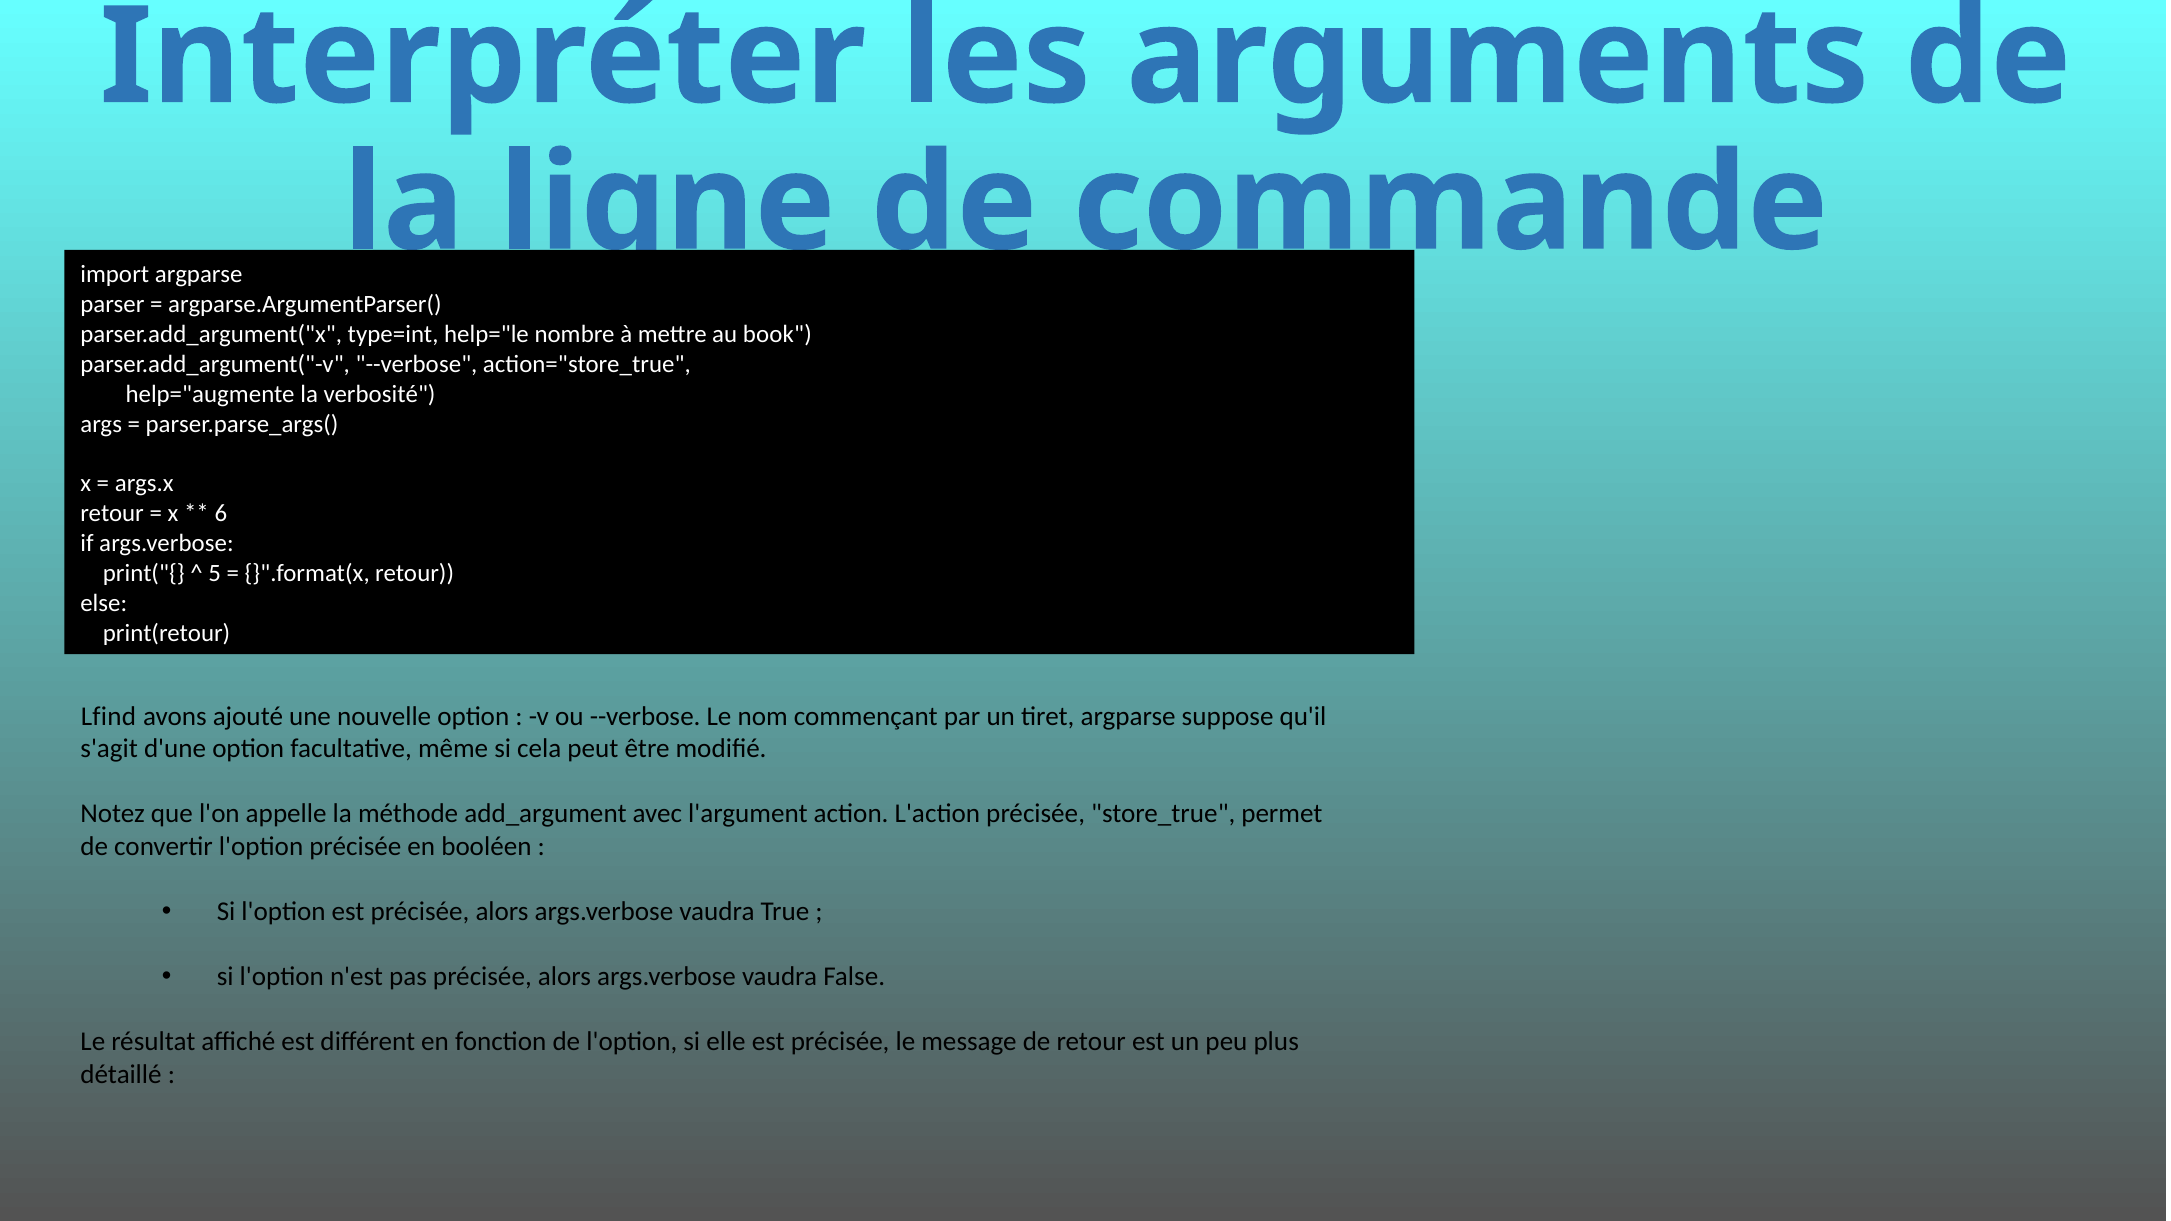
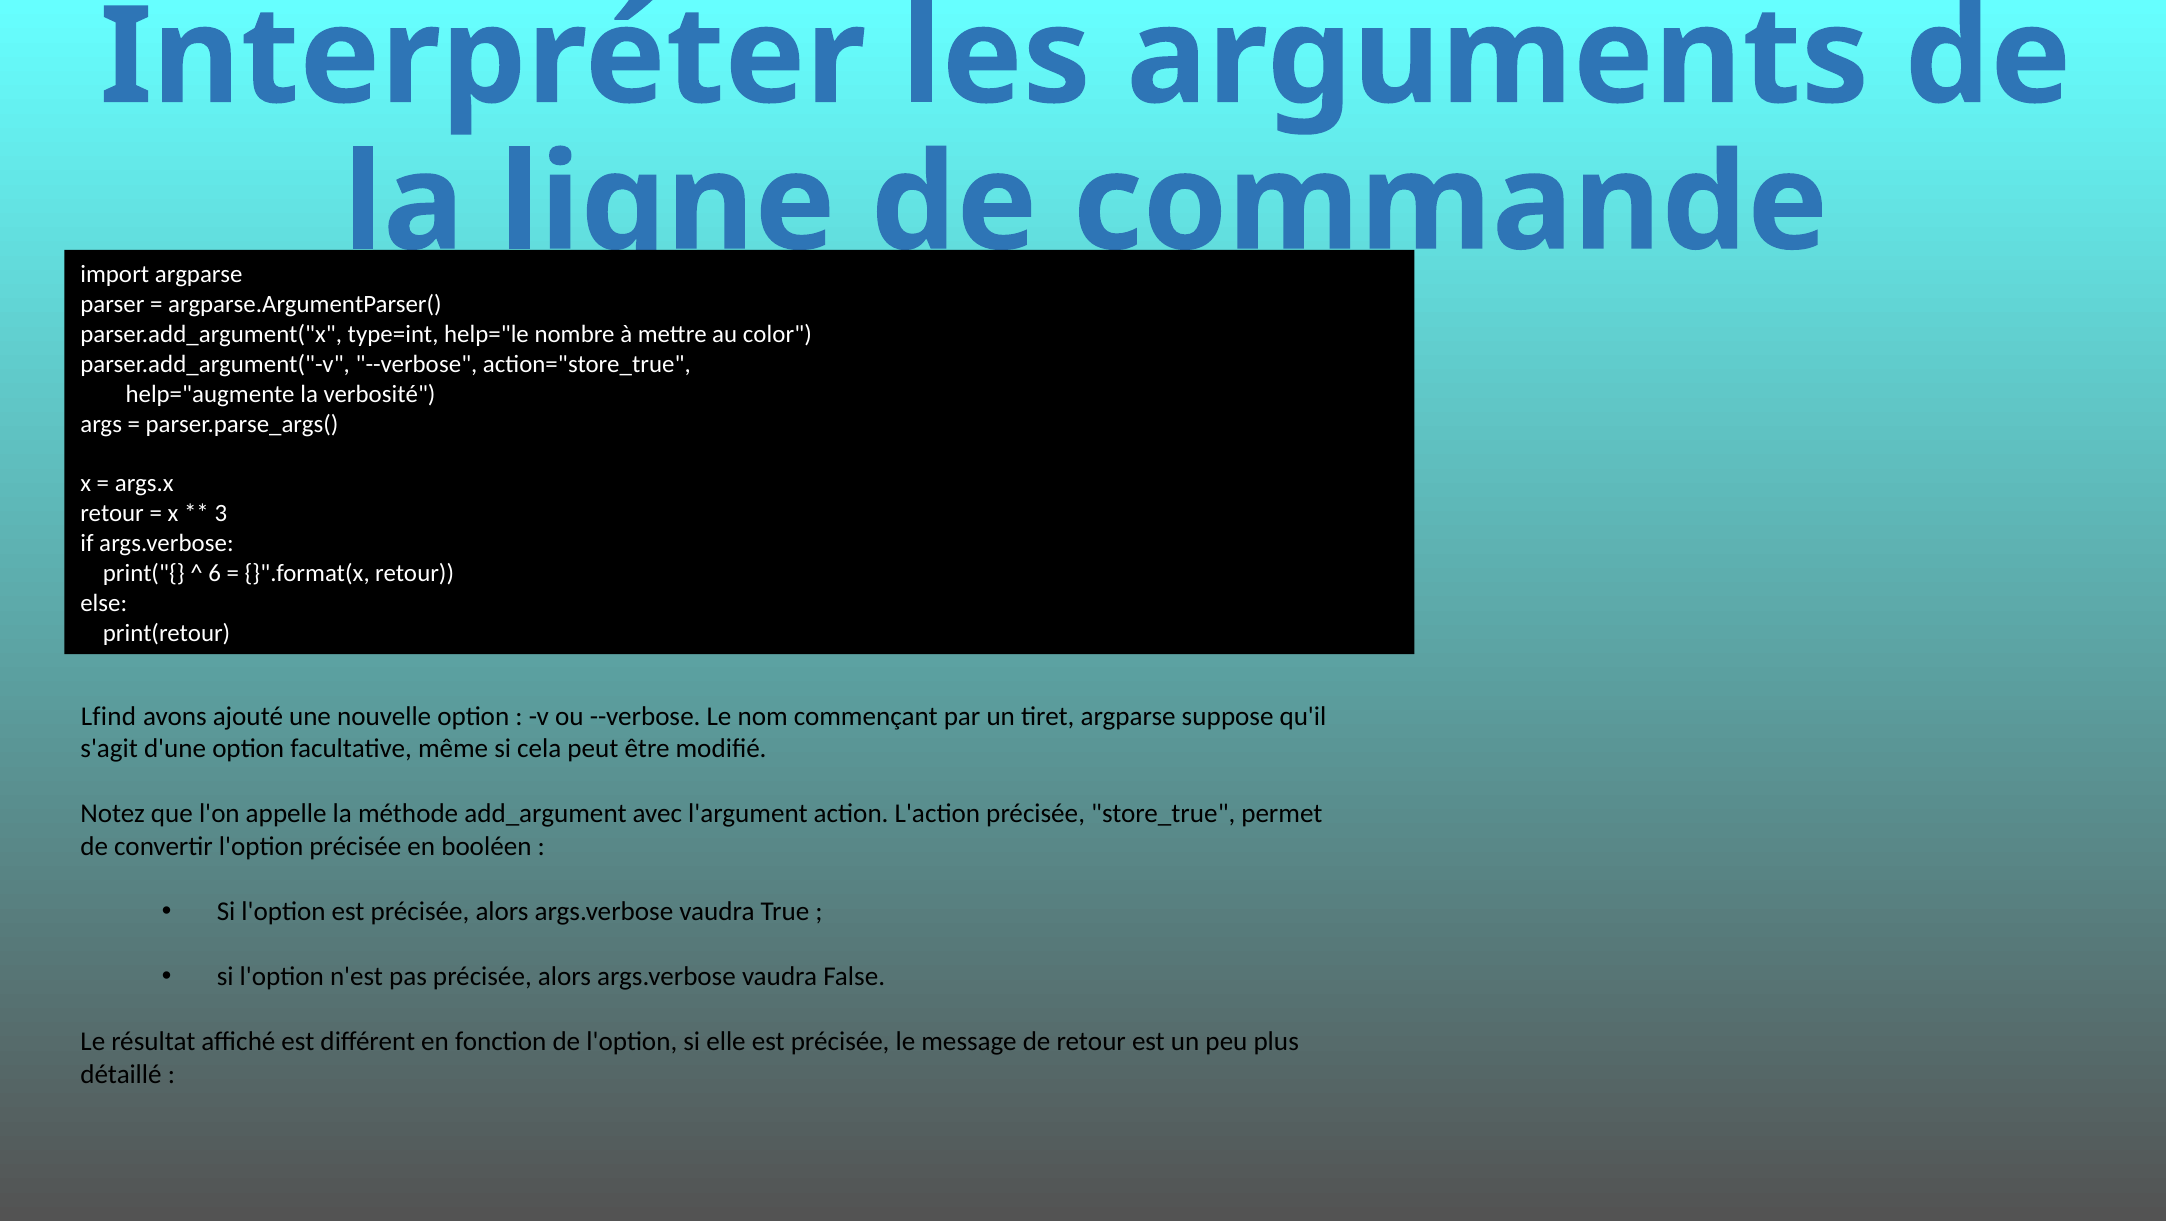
book: book -> color (777, 334)
6: 6 -> 3 (221, 514)
5: 5 -> 6 (215, 573)
